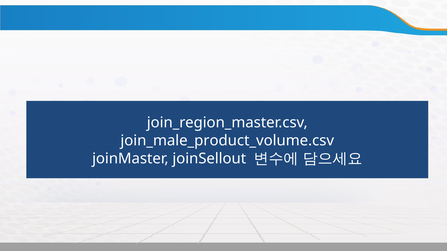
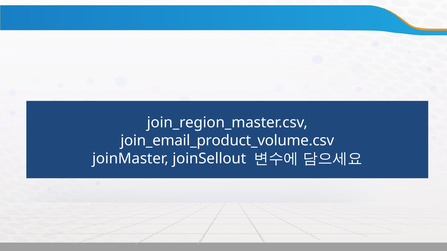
join_male_product_volume.csv: join_male_product_volume.csv -> join_email_product_volume.csv (227, 141)
